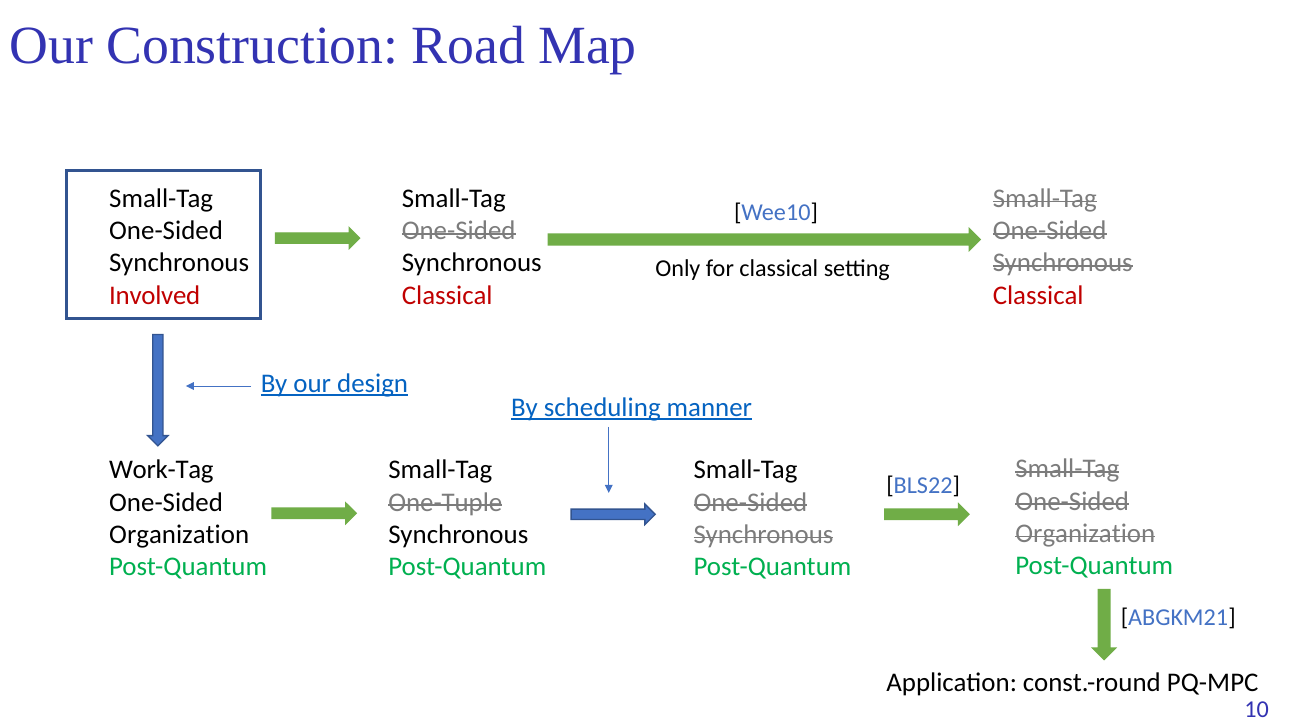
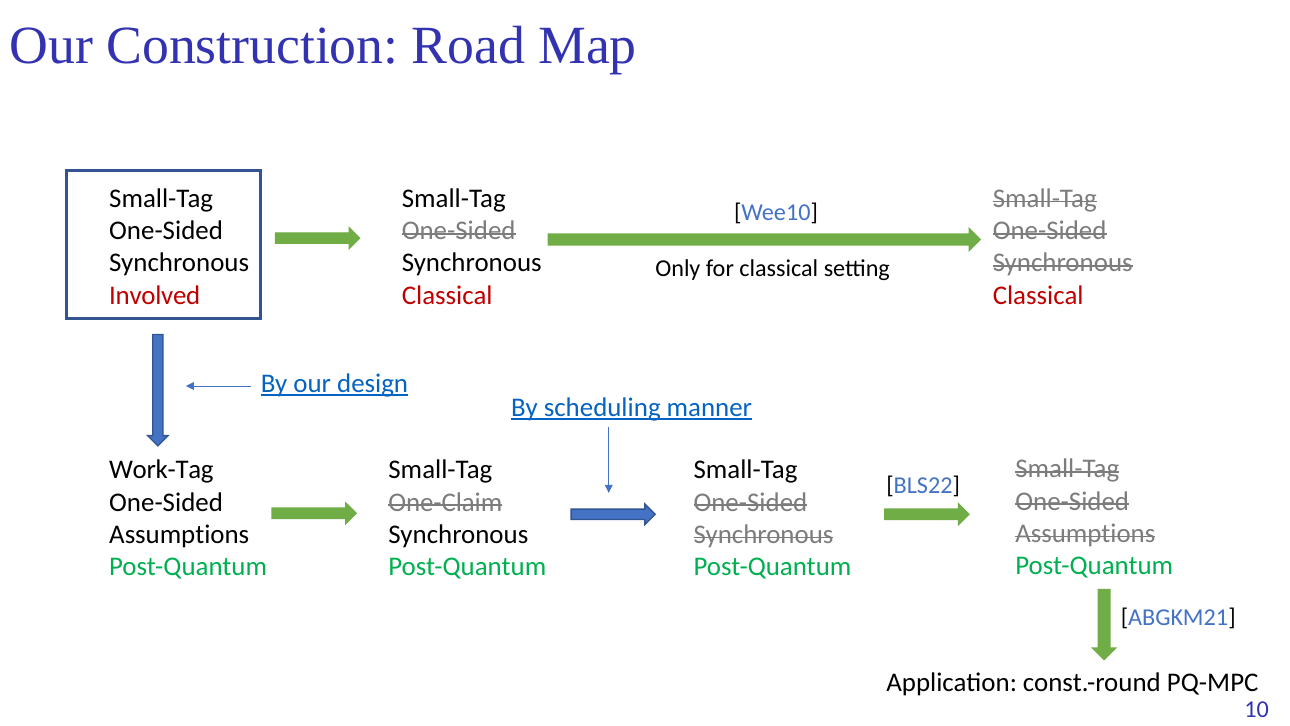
One-Tuple: One-Tuple -> One-Claim (445, 502)
Organization: Organization -> Assumptions (1085, 533)
Organization: Organization -> Assumptions (179, 534)
